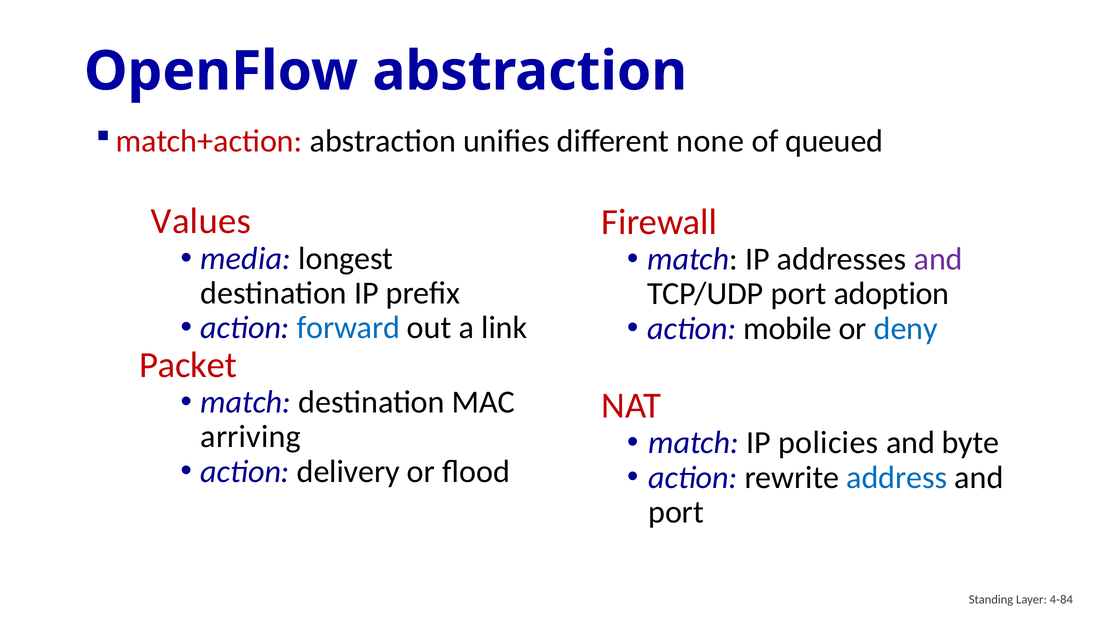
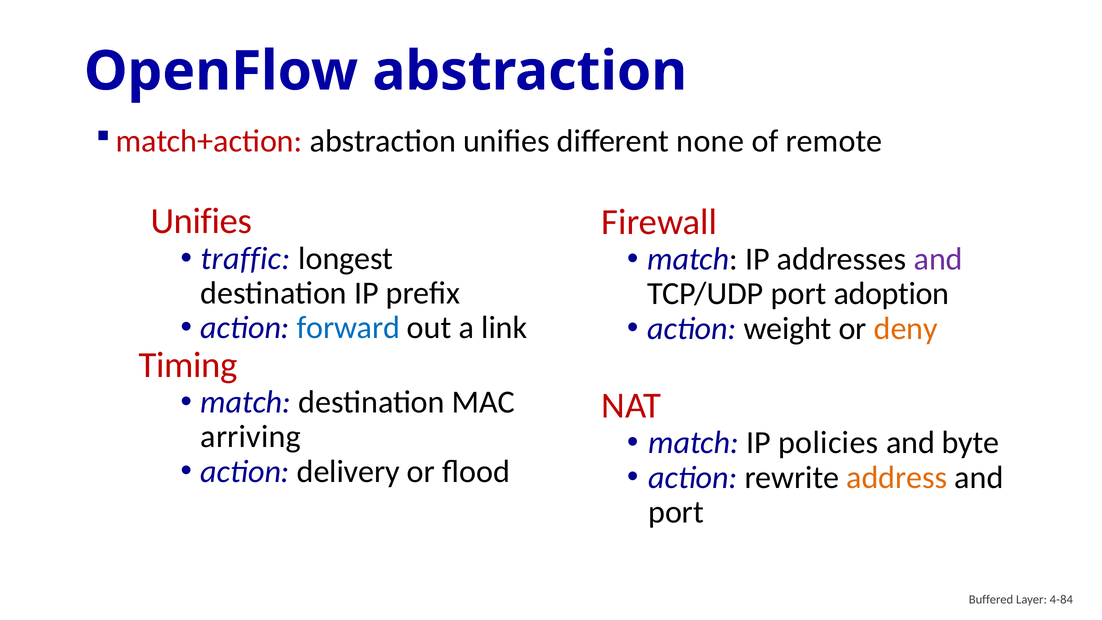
queued: queued -> remote (834, 141)
Values: Values -> Unifies (201, 221)
media: media -> traffic (246, 258)
mobile: mobile -> weight (788, 329)
deny colour: blue -> orange (906, 329)
Packet: Packet -> Timing (188, 365)
address colour: blue -> orange (897, 477)
Standing: Standing -> Buffered (991, 599)
